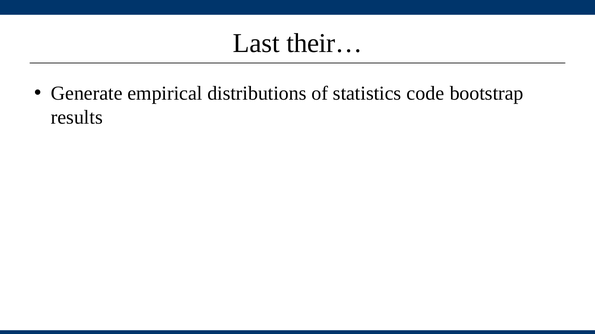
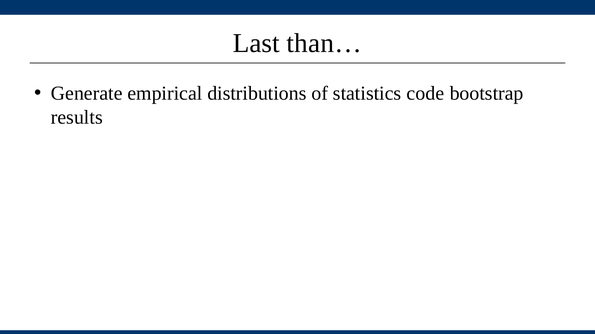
their…: their… -> than… (324, 43)
